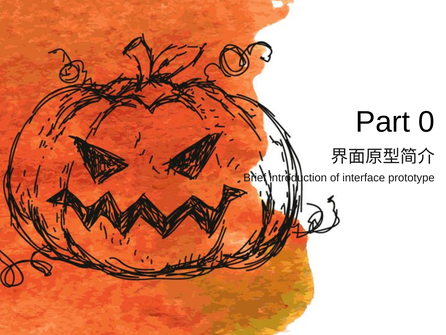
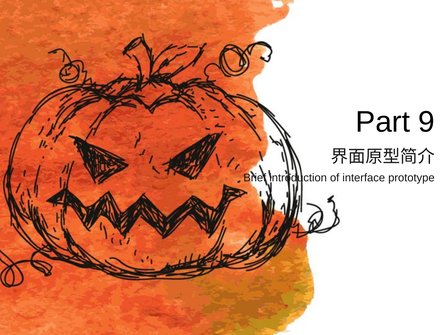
0: 0 -> 9 (427, 122)
